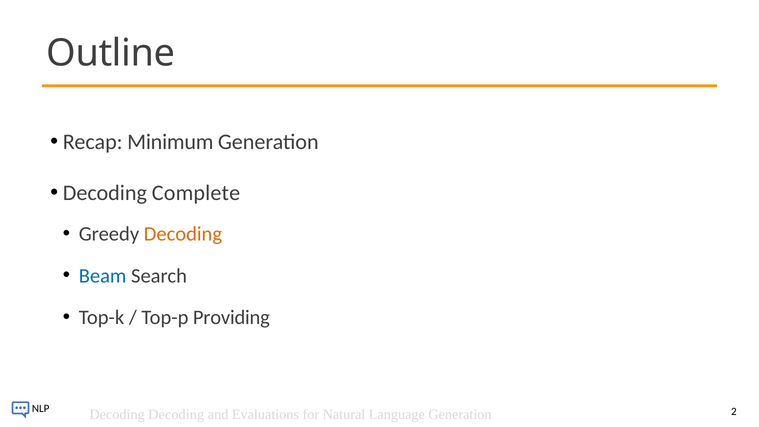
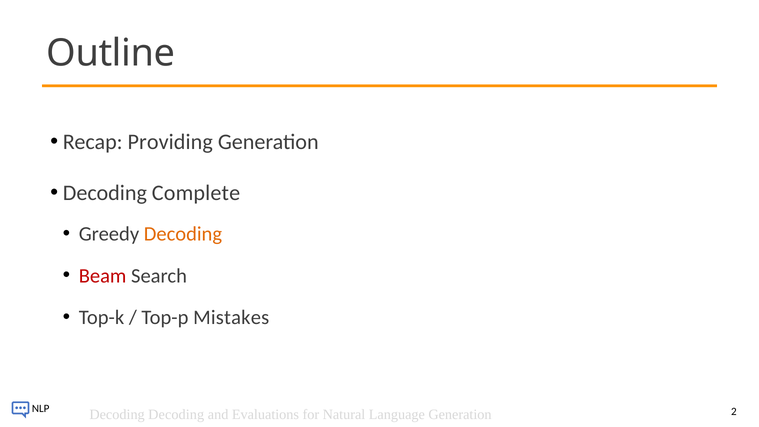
Minimum: Minimum -> Providing (170, 142)
Beam colour: blue -> red (103, 276)
Providing: Providing -> Mistakes (231, 318)
